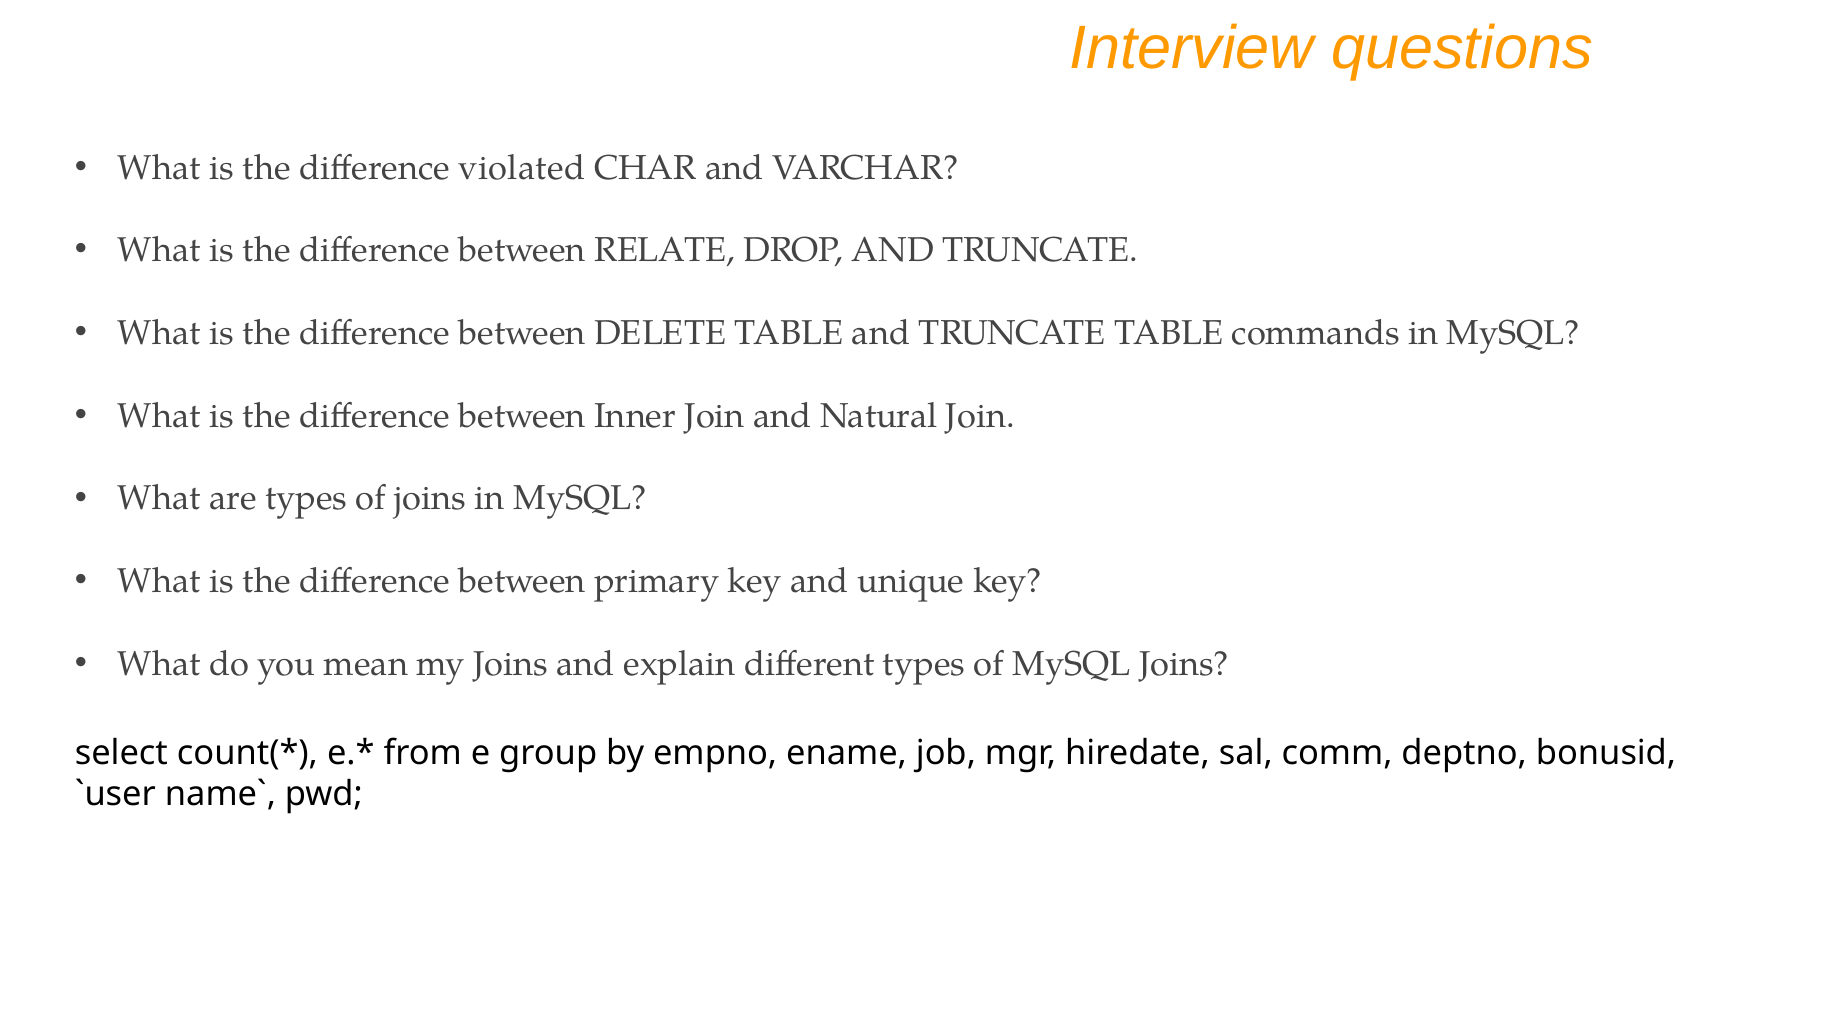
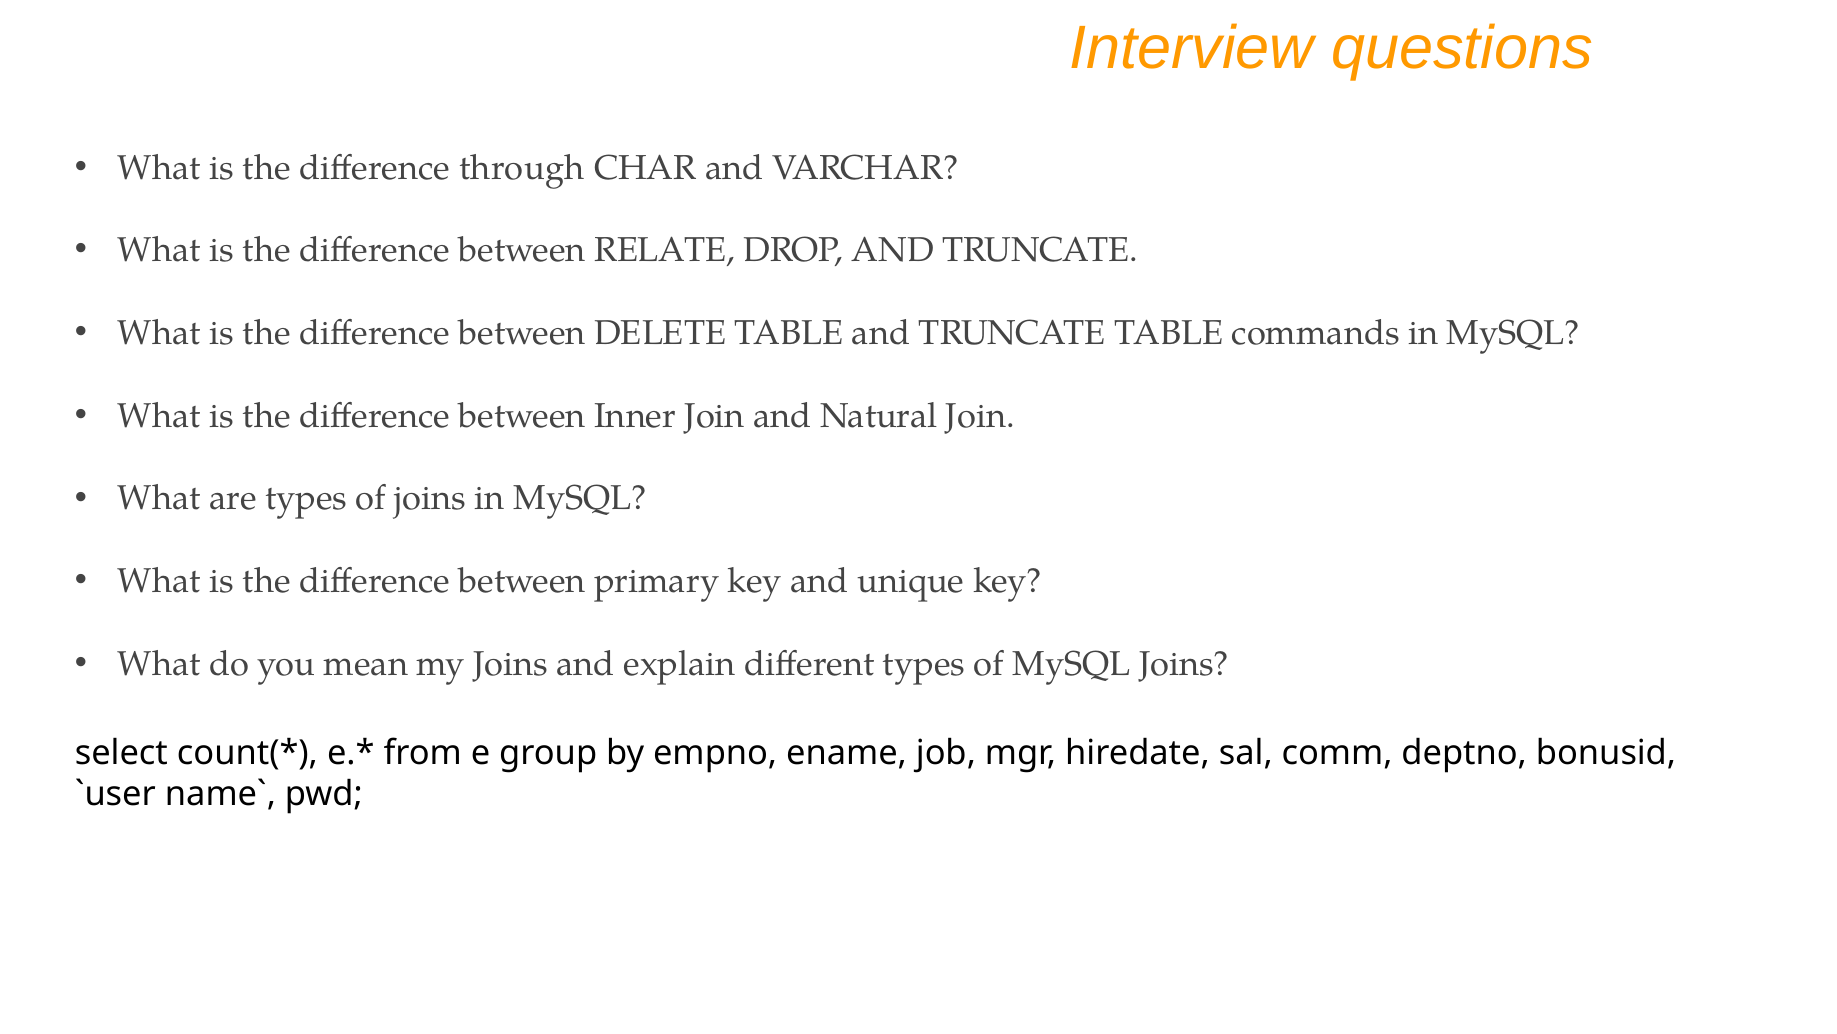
violated: violated -> through (522, 168)
